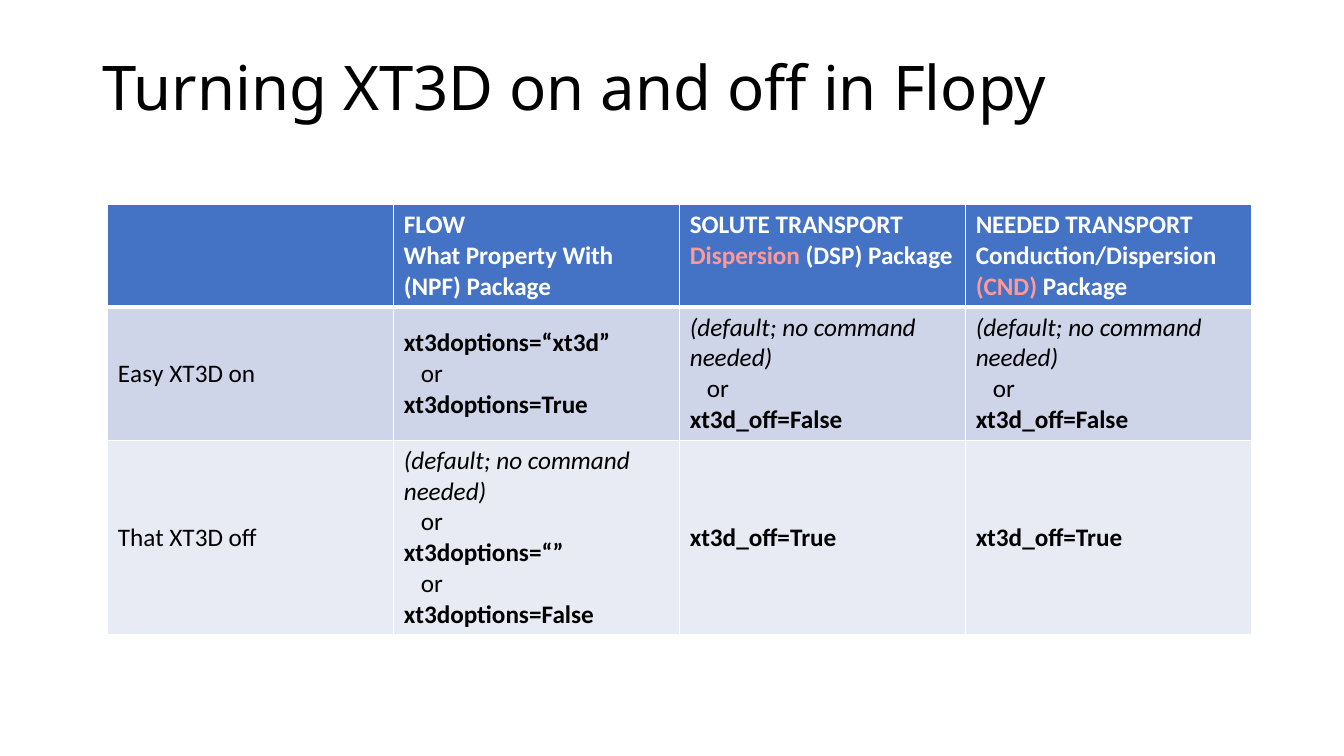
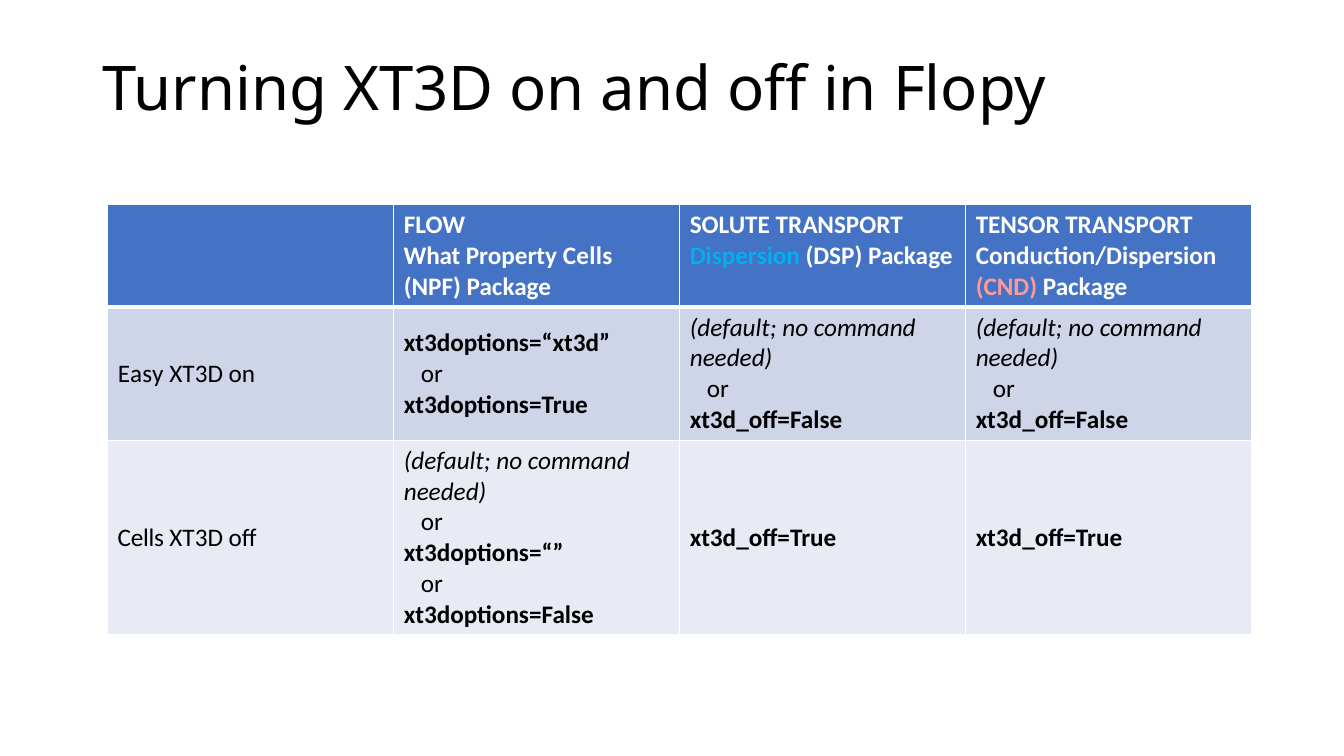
NEEDED: NEEDED -> TENSOR (1018, 225)
Property With: With -> Cells (588, 256)
Dispersion colour: pink -> light blue (745, 256)
That: That -> Cells (141, 538)
